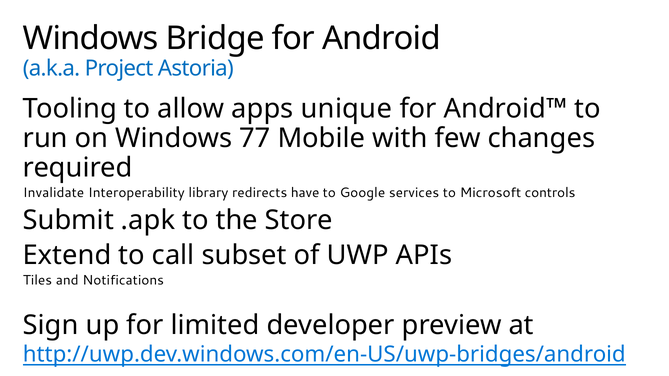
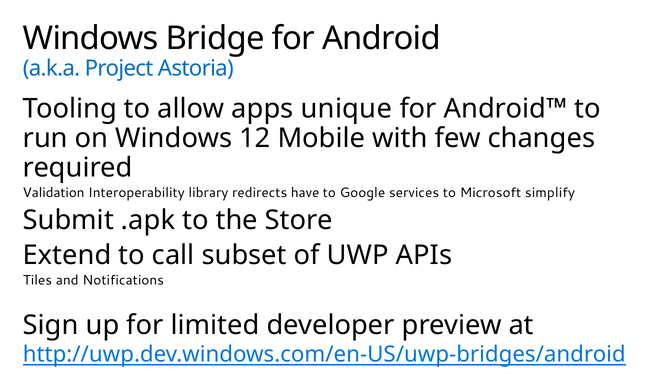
77: 77 -> 12 (255, 139)
Invalidate: Invalidate -> Validation (54, 193)
controls: controls -> simplify (550, 193)
